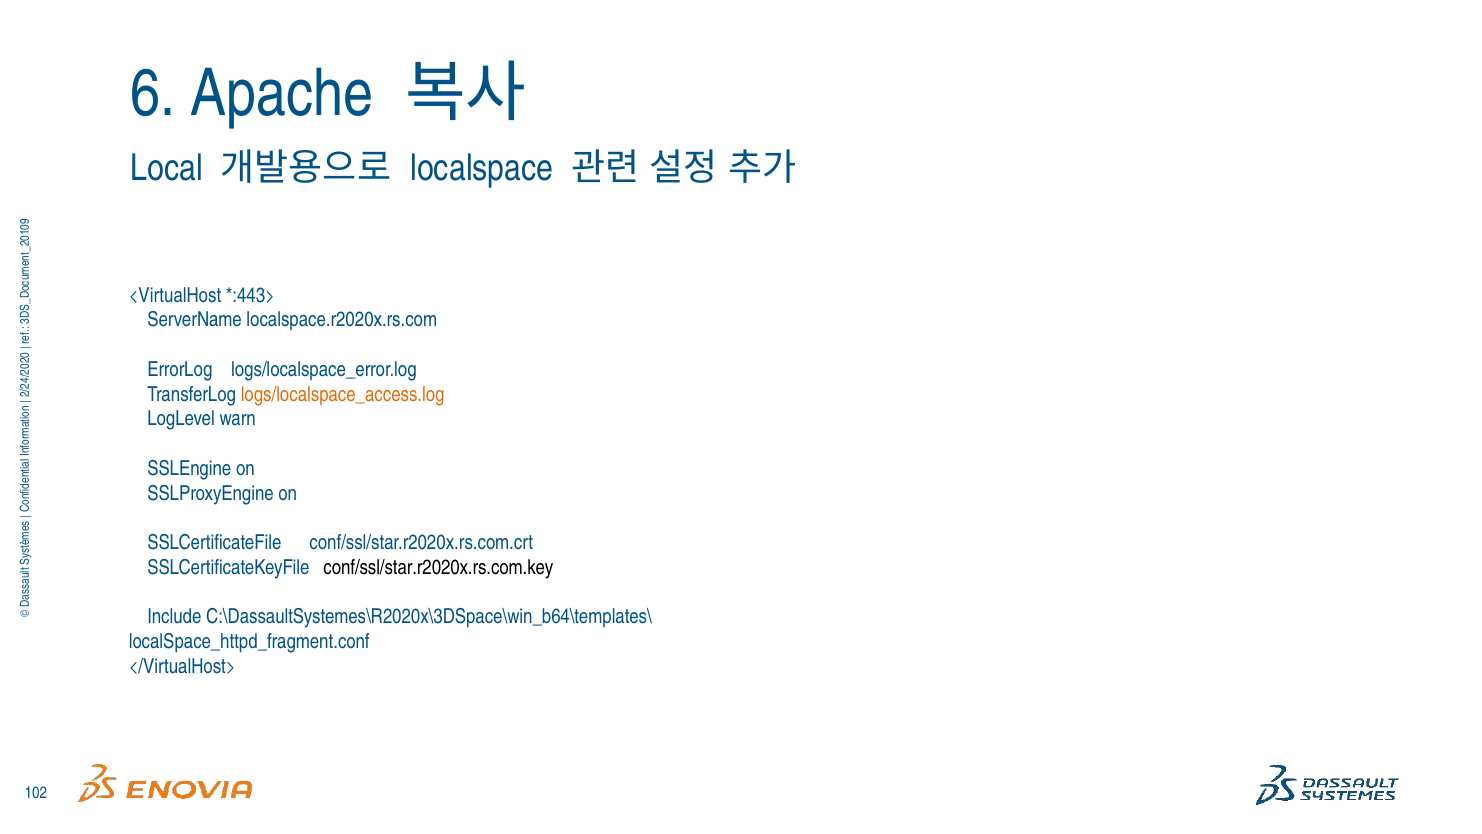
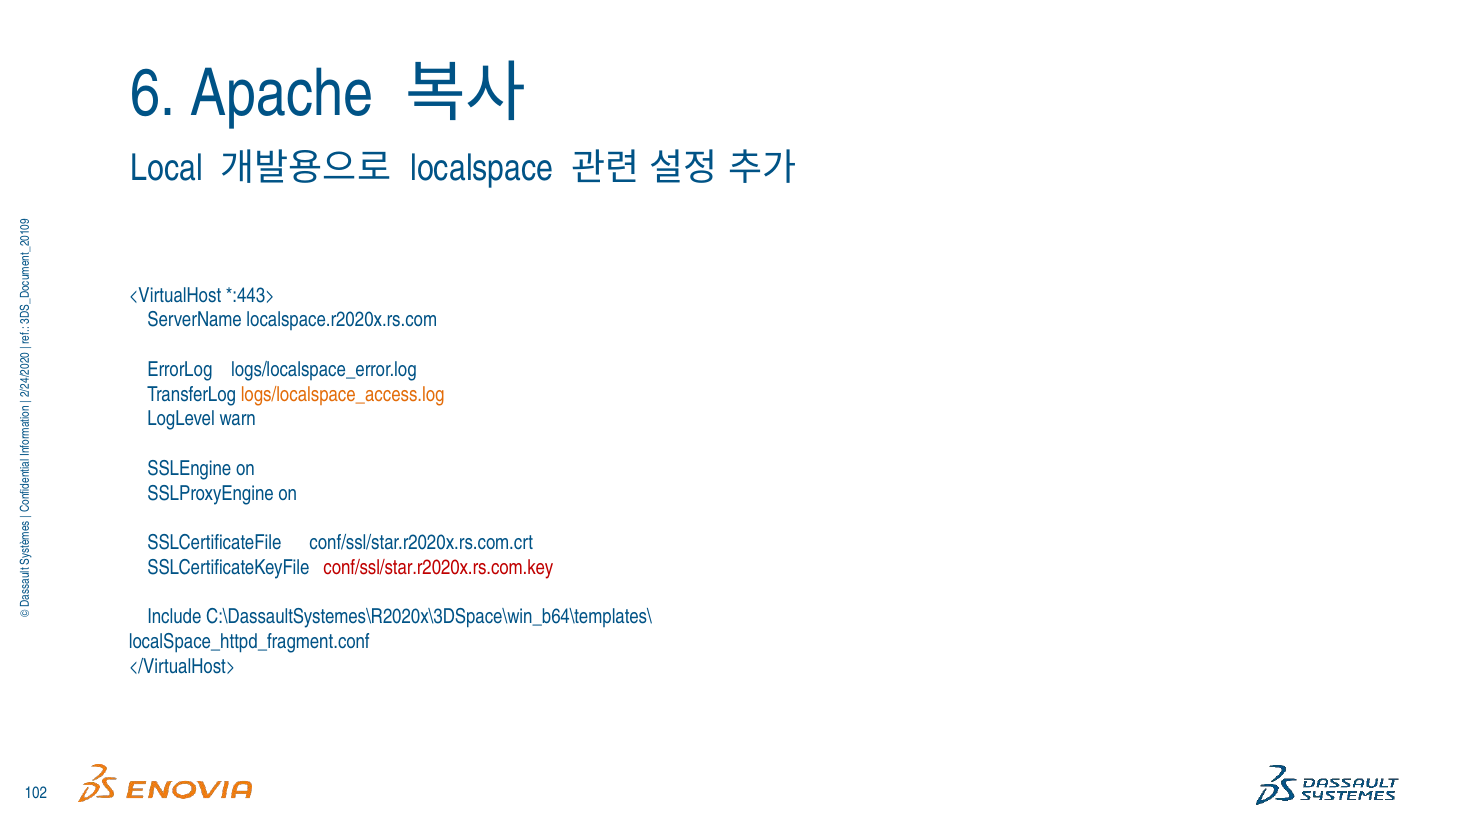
conf/ssl/star.r2020x.rs.com.key colour: black -> red (438, 567)
